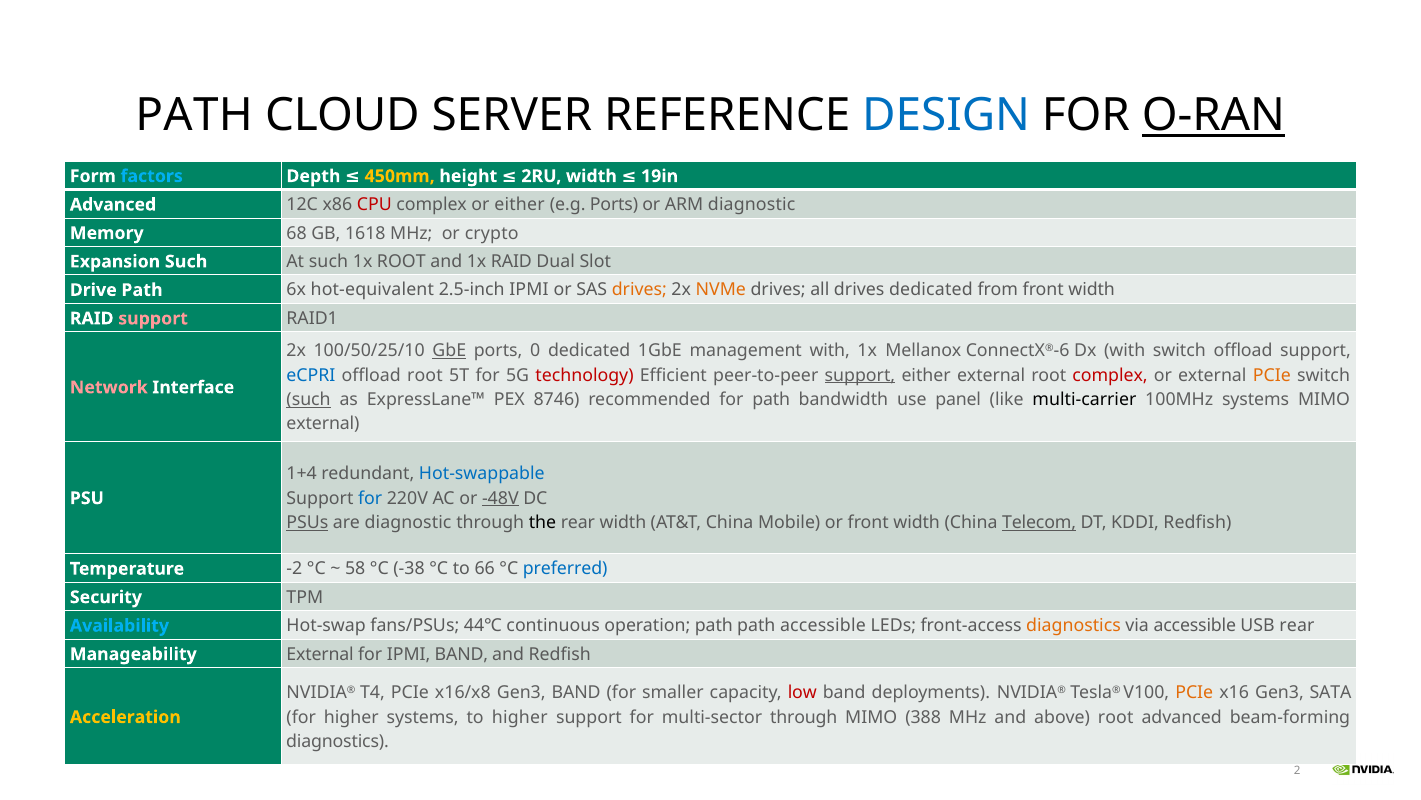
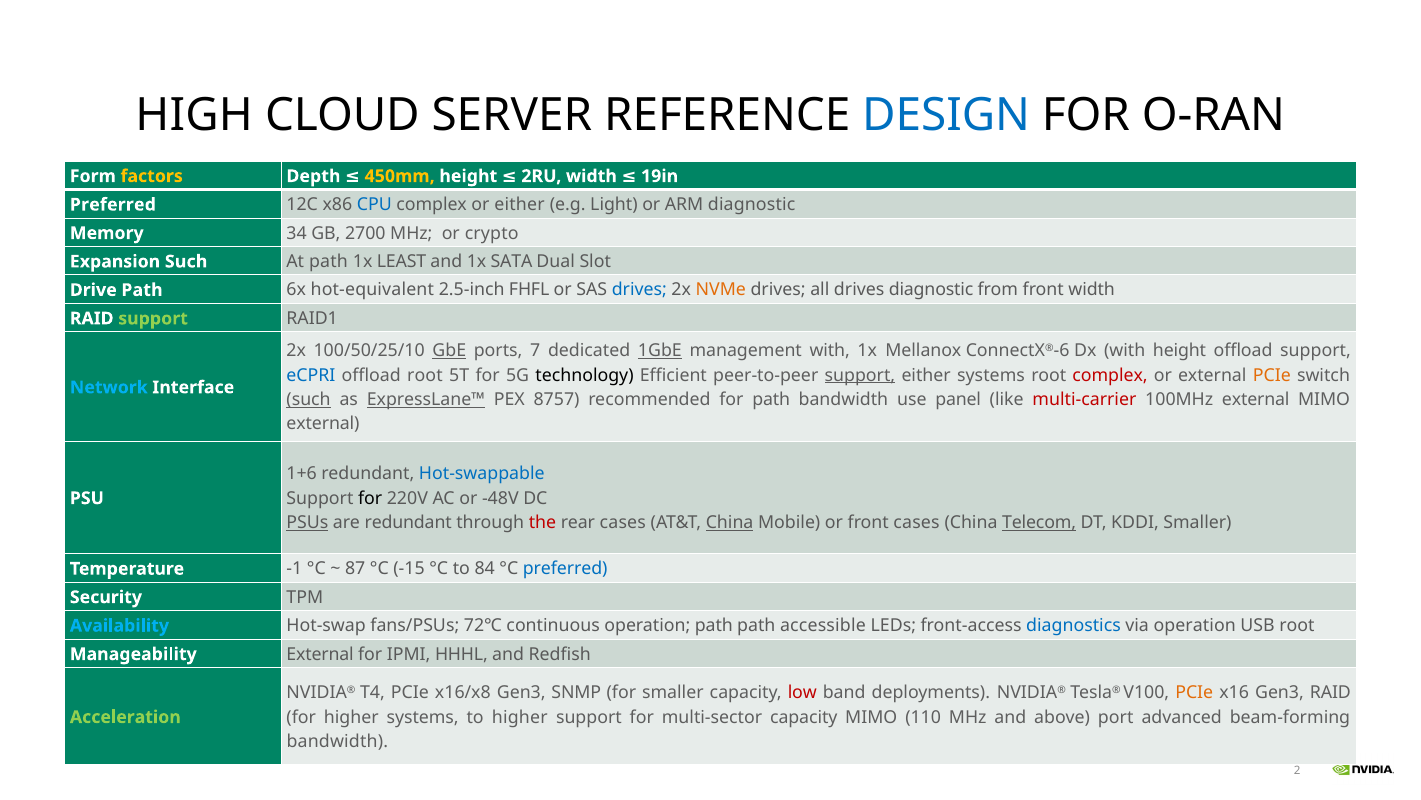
PATH: PATH -> HIGH (194, 115)
O-RAN underline: present -> none (1213, 115)
factors colour: light blue -> yellow (152, 176)
Advanced: Advanced -> Preferred (113, 204)
CPU colour: red -> blue (374, 204)
e.g Ports: Ports -> Light (614, 204)
68: 68 -> 34 (297, 233)
1618: 1618 -> 2700 (365, 233)
At such: such -> path (328, 261)
1x ROOT: ROOT -> LEAST (401, 261)
1x RAID: RAID -> SATA (511, 261)
2.5-inch IPMI: IPMI -> FHFL (529, 290)
drives colour: orange -> blue (639, 290)
drives dedicated: dedicated -> diagnostic (931, 290)
support colour: pink -> light green (153, 318)
0: 0 -> 7 (535, 351)
1GbE underline: none -> present (660, 351)
with switch: switch -> height (1180, 351)
technology colour: red -> black (585, 375)
either external: external -> systems (991, 375)
Network colour: pink -> light blue (109, 387)
ExpressLane™ underline: none -> present (426, 399)
8746: 8746 -> 8757 (557, 399)
multi-carrier colour: black -> red (1084, 399)
100MHz systems: systems -> external (1256, 399)
1+4: 1+4 -> 1+6 (302, 474)
for colour: blue -> black (370, 498)
-48V underline: present -> none (500, 498)
are diagnostic: diagnostic -> redundant (408, 522)
the colour: black -> red (542, 522)
rear width: width -> cases (623, 522)
China underline: none -> present (730, 522)
or front width: width -> cases (917, 522)
KDDI Redfish: Redfish -> Smaller (1197, 522)
-2: -2 -> -1 (294, 568)
58: 58 -> 87 (355, 568)
-38: -38 -> -15 (409, 568)
66: 66 -> 84 (485, 568)
44℃: 44℃ -> 72℃ (483, 625)
diagnostics colour: orange -> blue (1074, 625)
via accessible: accessible -> operation (1195, 625)
USB rear: rear -> root (1297, 625)
IPMI BAND: BAND -> HHHL (461, 654)
Gen3 BAND: BAND -> SNMP (576, 692)
Gen3 SATA: SATA -> RAID (1330, 692)
multi-sector through: through -> capacity (804, 717)
388: 388 -> 110 (923, 717)
above root: root -> port (1116, 717)
Acceleration colour: yellow -> light green (125, 717)
diagnostics: diagnostics -> bandwidth (337, 741)
